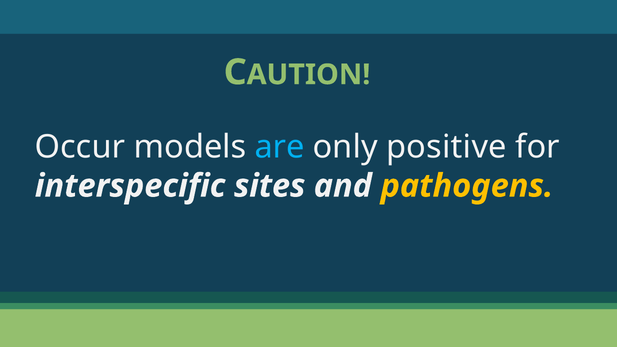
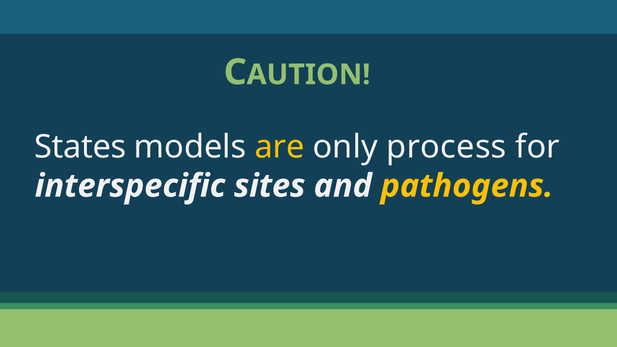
Occur: Occur -> States (80, 147)
are colour: light blue -> yellow (280, 147)
positive: positive -> process (446, 147)
